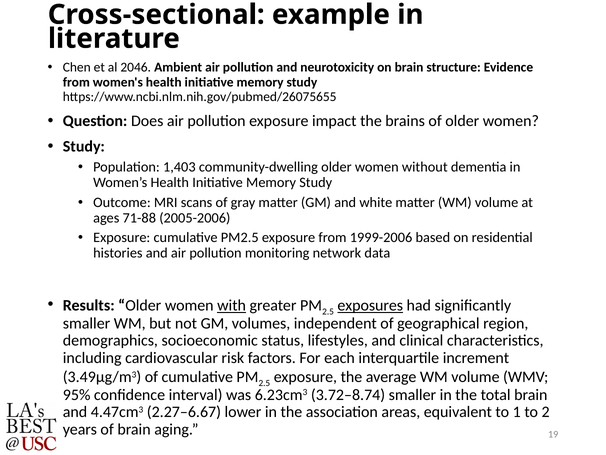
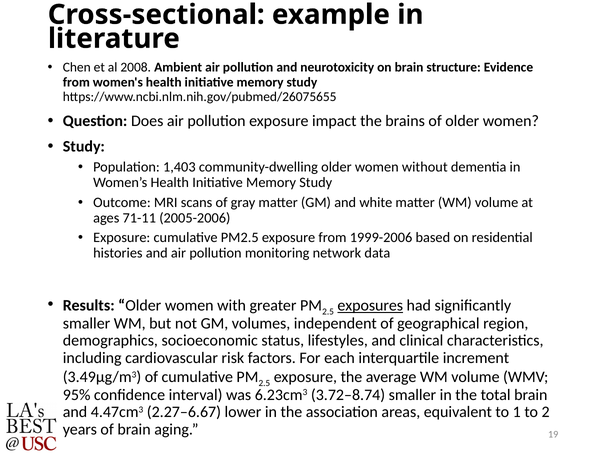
2046: 2046 -> 2008 (136, 67)
71-88: 71-88 -> 71-11 (139, 218)
with underline: present -> none (232, 305)
